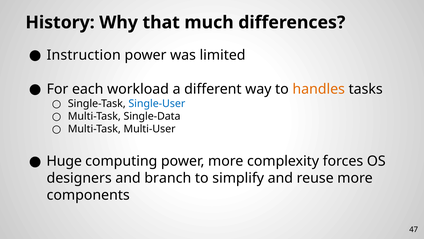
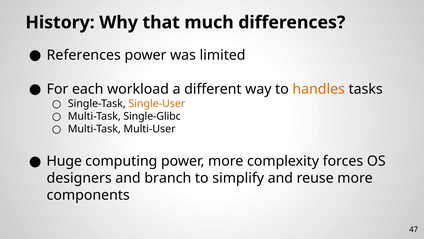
Instruction: Instruction -> References (84, 55)
Single-User colour: blue -> orange (157, 103)
Single-Data: Single-Data -> Single-Glibc (152, 116)
